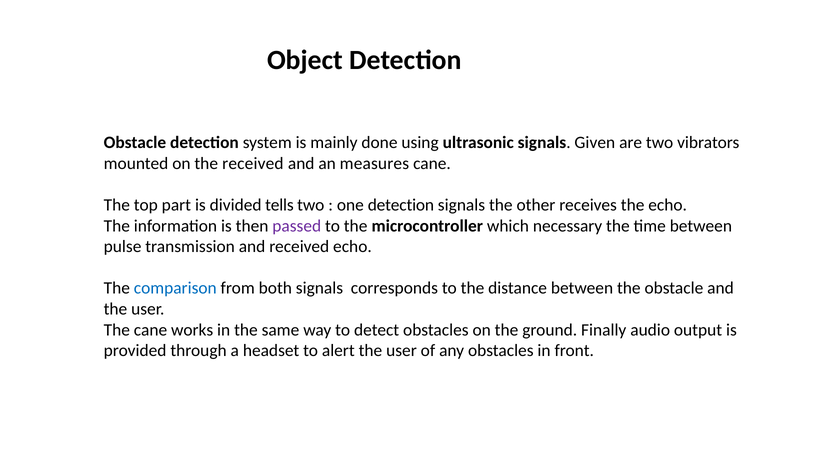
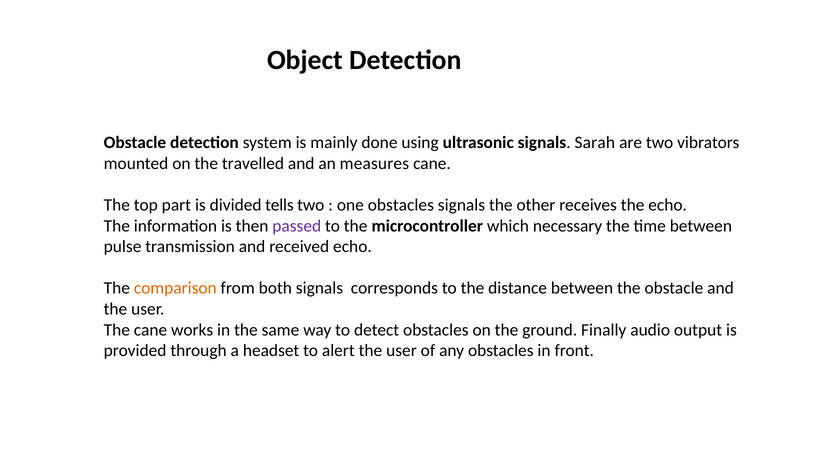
Given: Given -> Sarah (595, 143)
the received: received -> travelled (253, 164)
one detection: detection -> obstacles (401, 205)
comparison colour: blue -> orange (175, 289)
